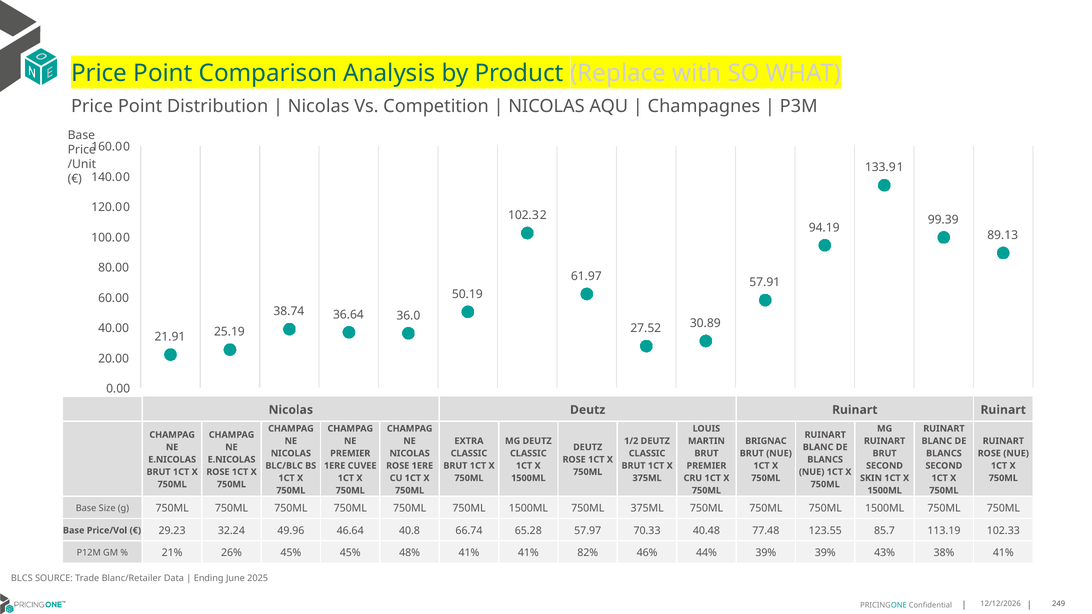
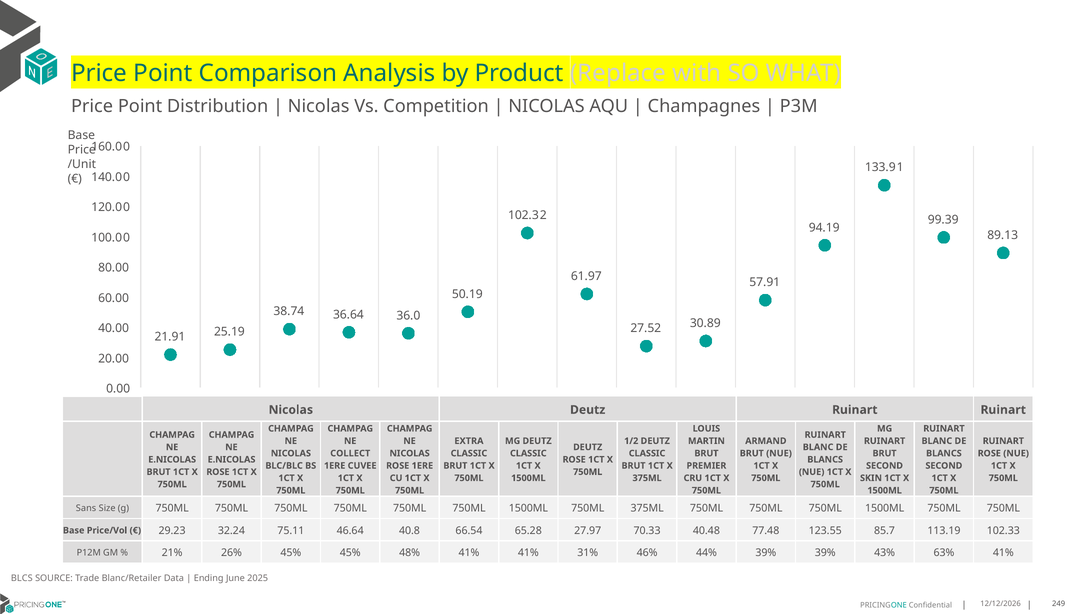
BRIGNAC: BRIGNAC -> ARMAND (766, 441)
PREMIER: PREMIER -> COLLECT (350, 454)
Base: Base -> Sans (86, 508)
49.96: 49.96 -> 75.11 (291, 531)
66.74: 66.74 -> 66.54 (469, 531)
57.97: 57.97 -> 27.97 (588, 531)
82%: 82% -> 31% (588, 553)
38%: 38% -> 63% (944, 553)
